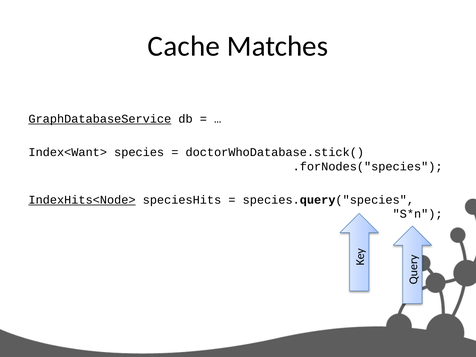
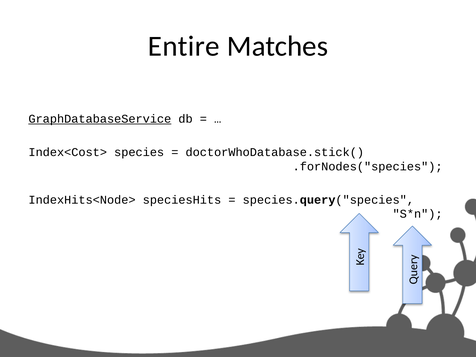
Cache: Cache -> Entire (184, 46)
Index<Want>: Index<Want> -> Index<Cost> (68, 152)
IndexHits<Node> underline: present -> none (82, 200)
